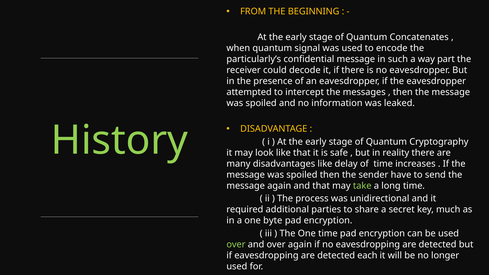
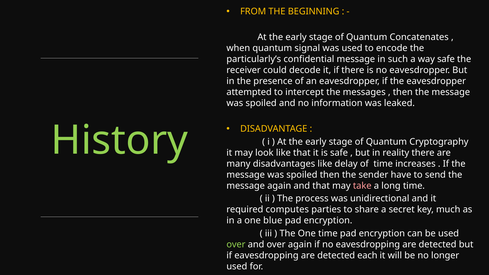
way part: part -> safe (446, 59)
take colour: light green -> pink (362, 186)
additional: additional -> computes (287, 210)
byte: byte -> blue (273, 221)
